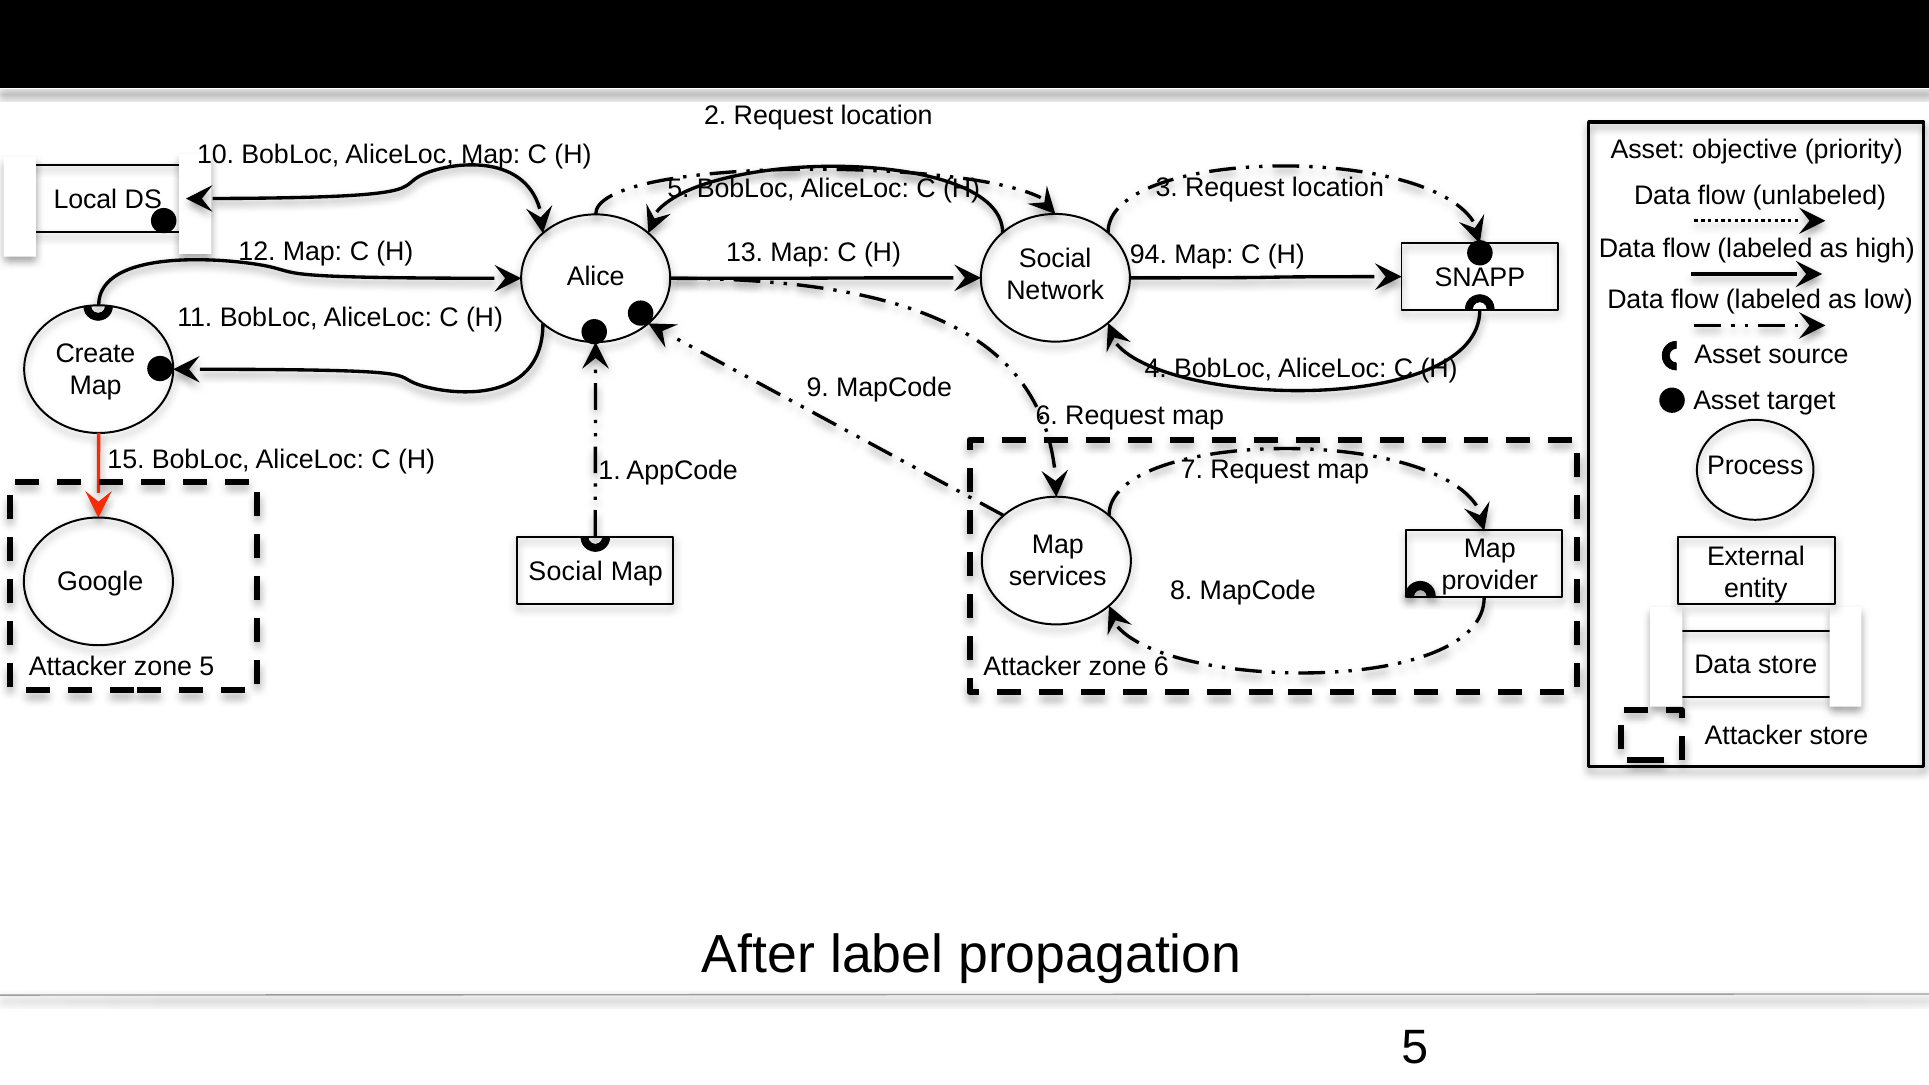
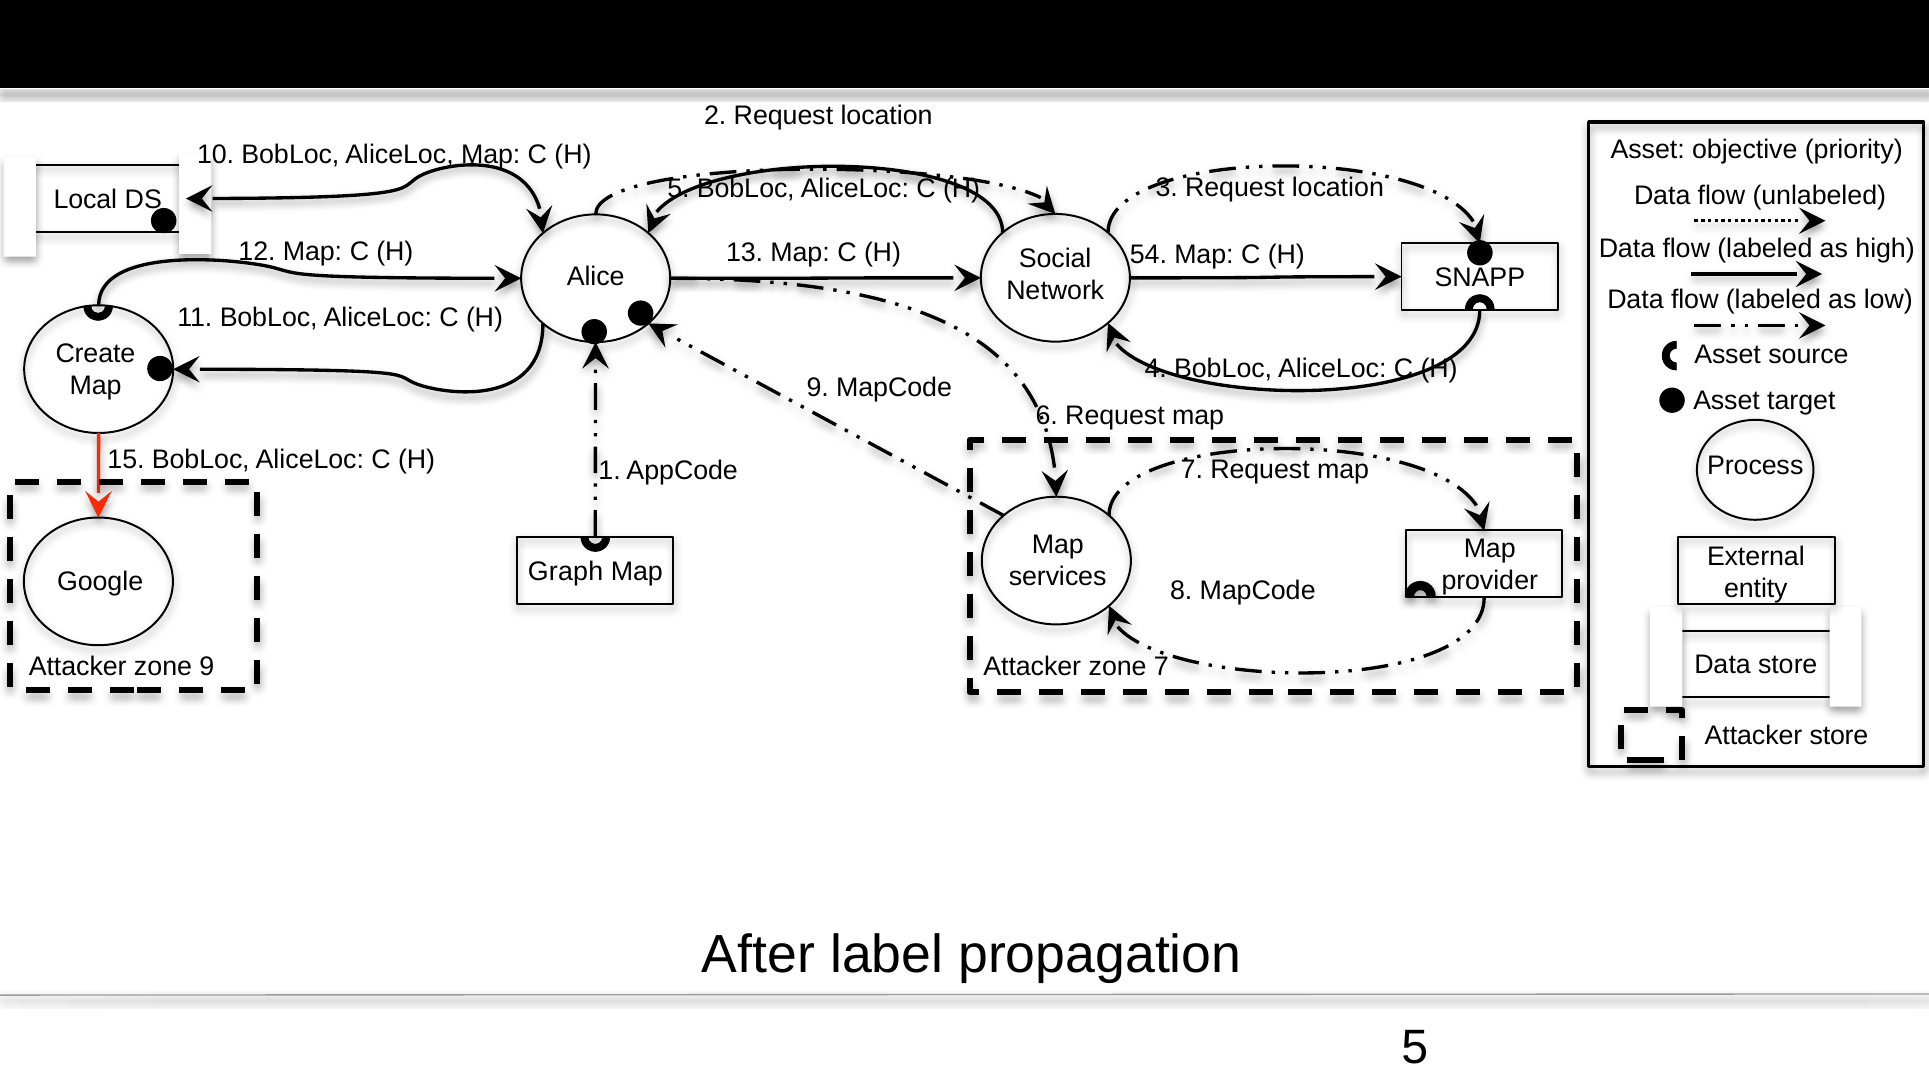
94: 94 -> 54 (1148, 255)
Social: Social -> Graph (566, 571)
5: 5 -> 9 (207, 667)
zone 6: 6 -> 7 (1161, 667)
